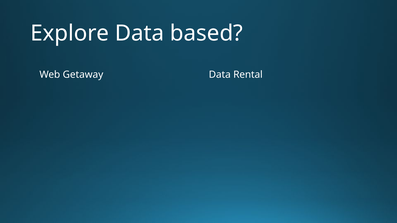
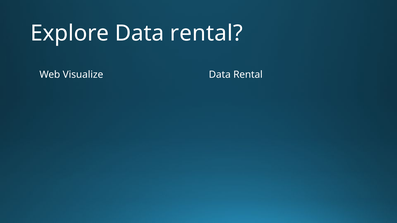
based: based -> rental (206, 33)
Getaway: Getaway -> Visualize (83, 75)
